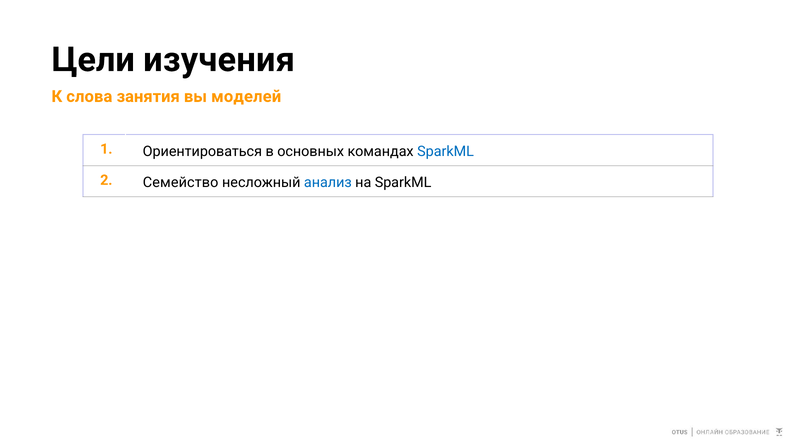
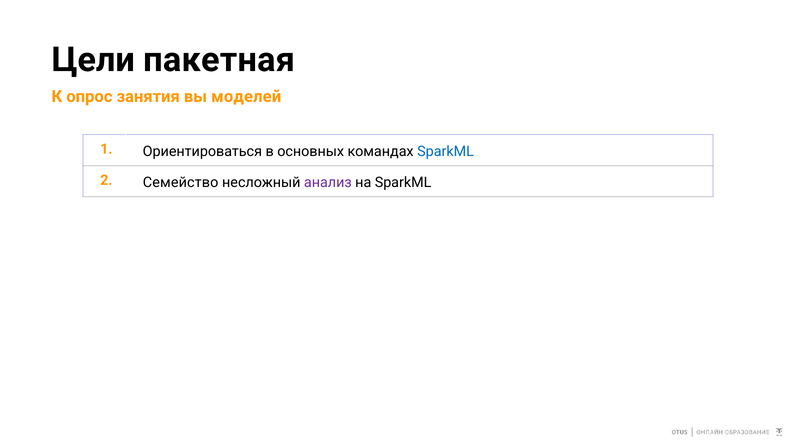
изучения: изучения -> пакетная (219, 60)
слова: слова -> опрос (89, 96)
анализ colour: blue -> purple (328, 182)
